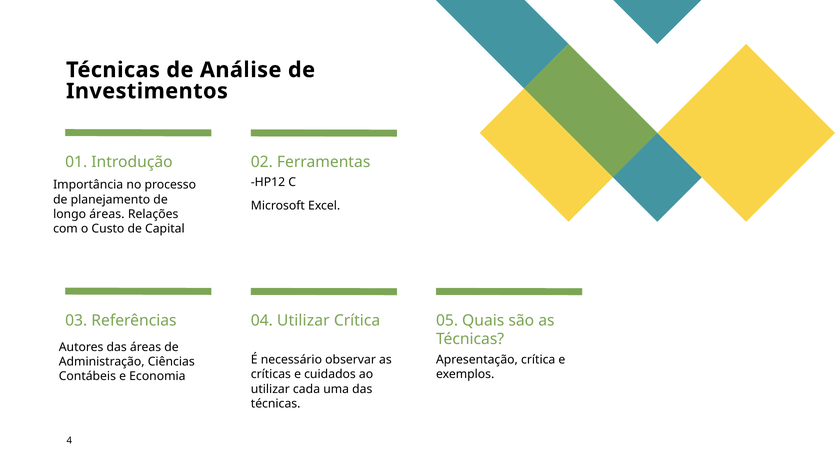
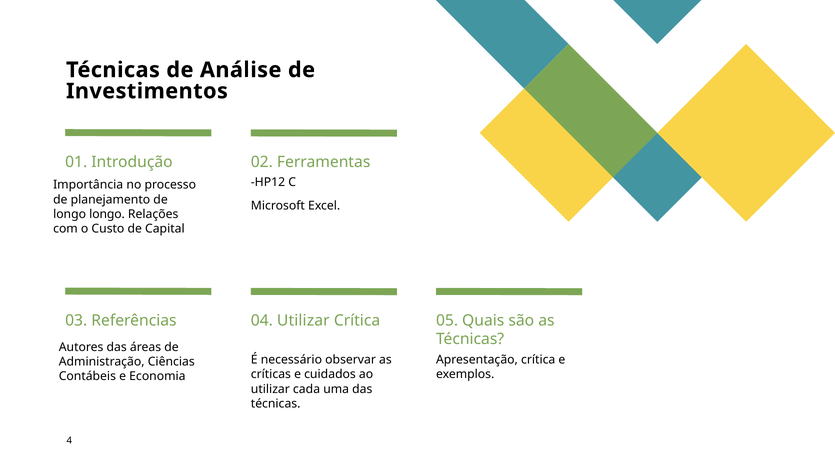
longo áreas: áreas -> longo (107, 214)
